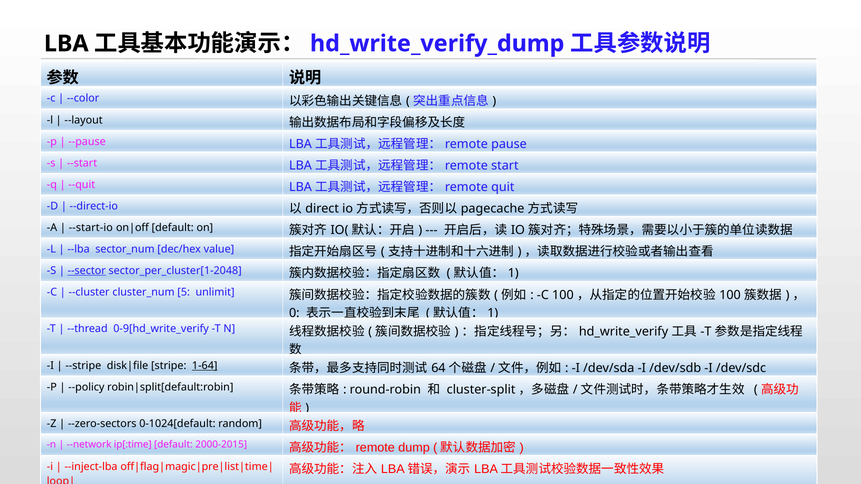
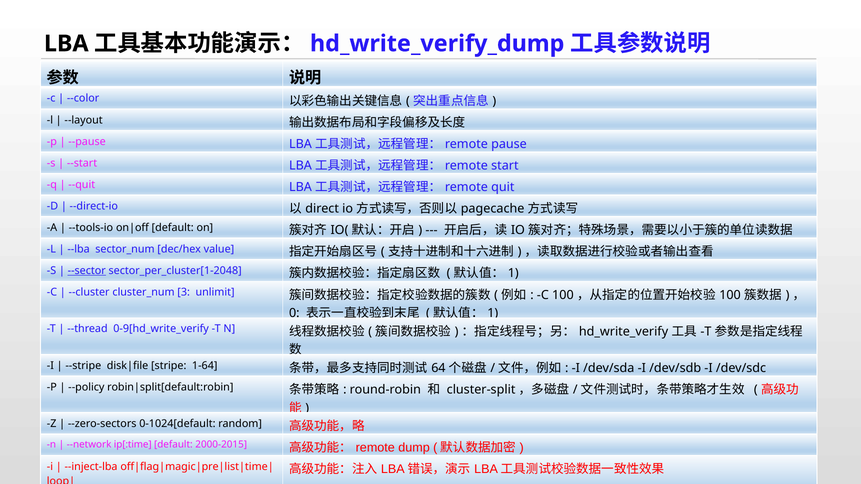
--start-io: --start-io -> --tools-io (91, 228)
5: 5 -> 3 (184, 293)
1-64 underline: present -> none (205, 366)
